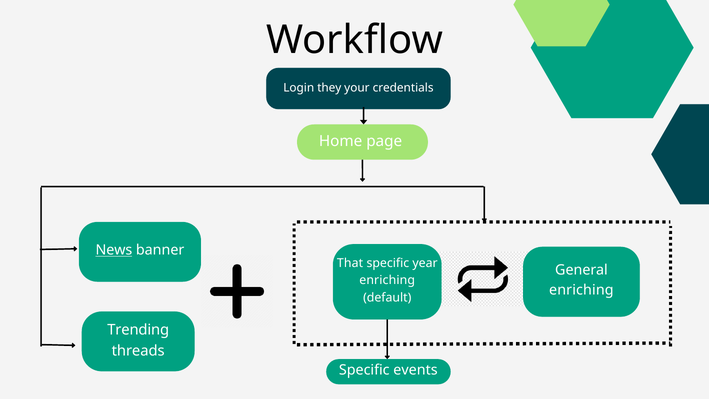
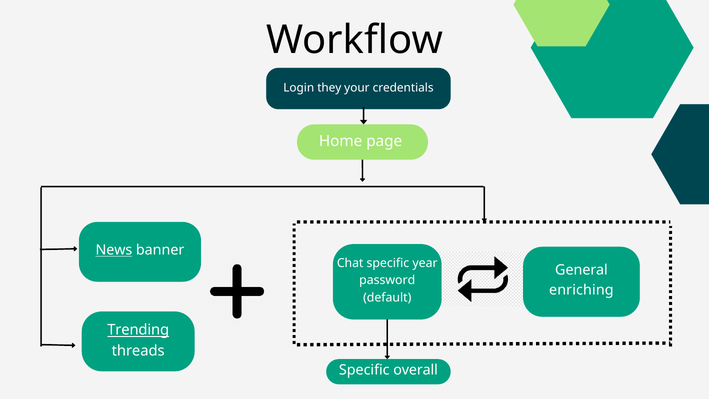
That: That -> Chat (350, 263)
enriching: enriching -> password (387, 280)
Trending underline: none -> present (138, 330)
events: events -> overall (416, 370)
